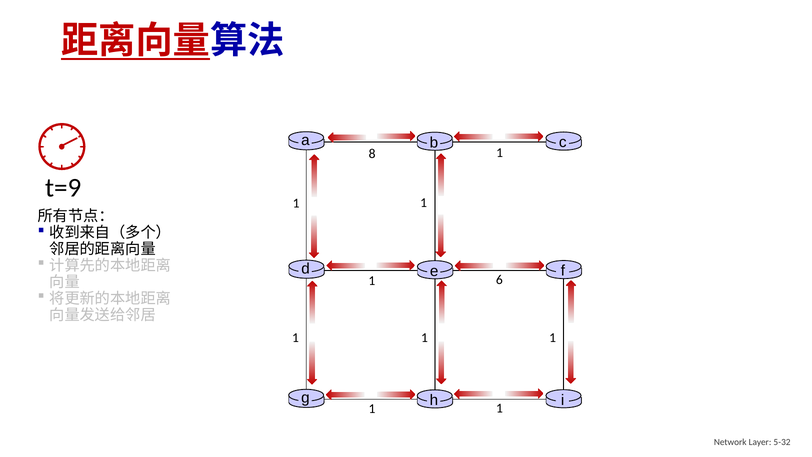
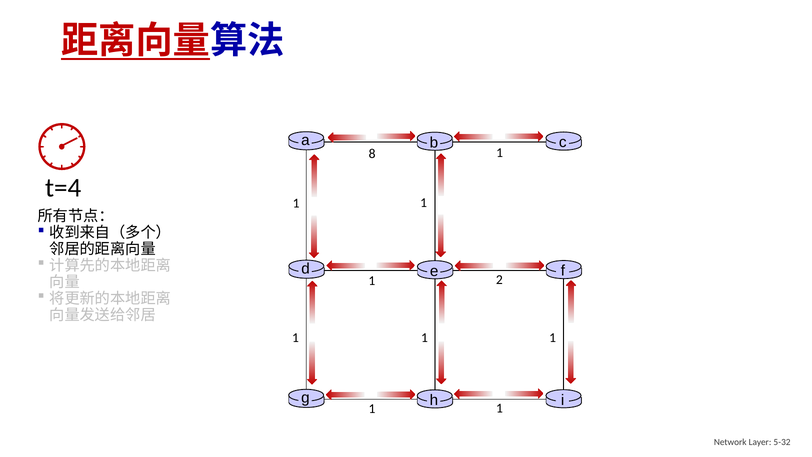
t=9: t=9 -> t=4 (63, 188)
6: 6 -> 2 (499, 280)
